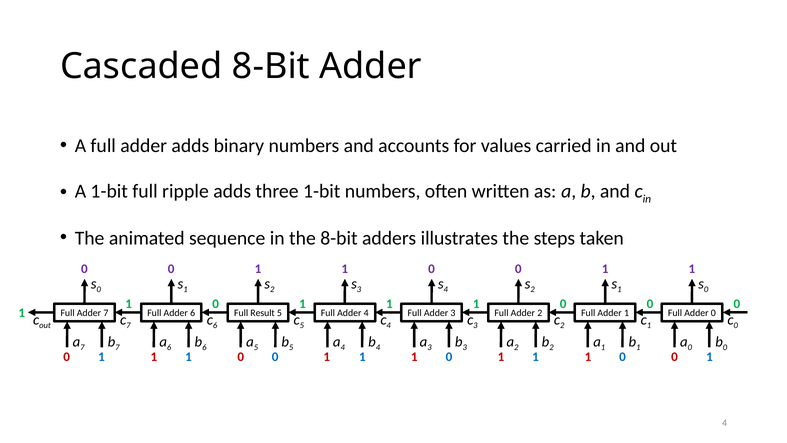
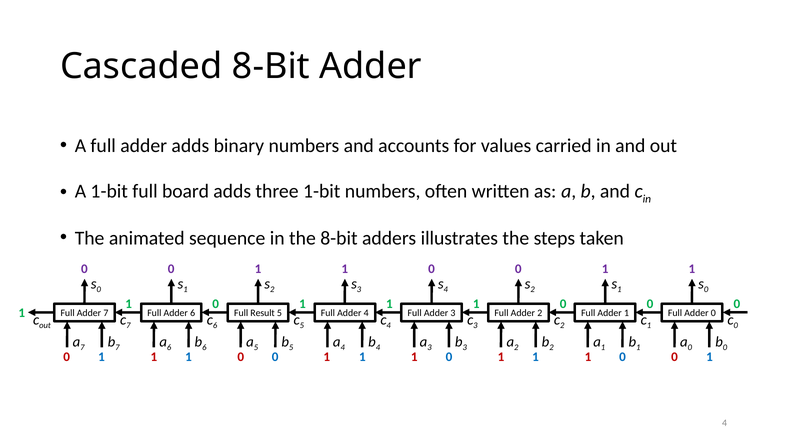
ripple: ripple -> board (186, 191)
